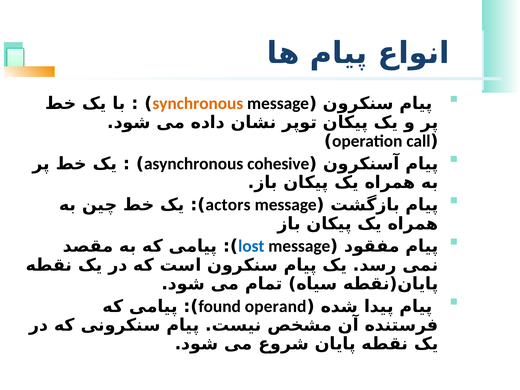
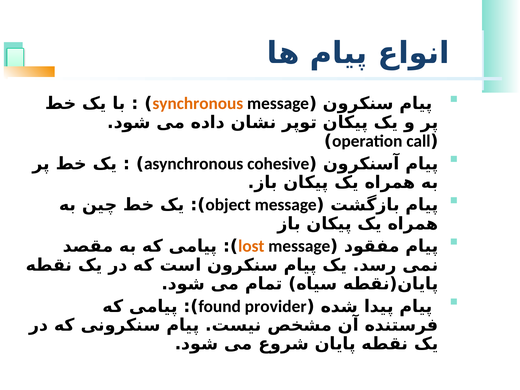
actors: actors -> object (228, 205)
lost colour: blue -> orange (251, 246)
operand: operand -> provider (276, 306)
